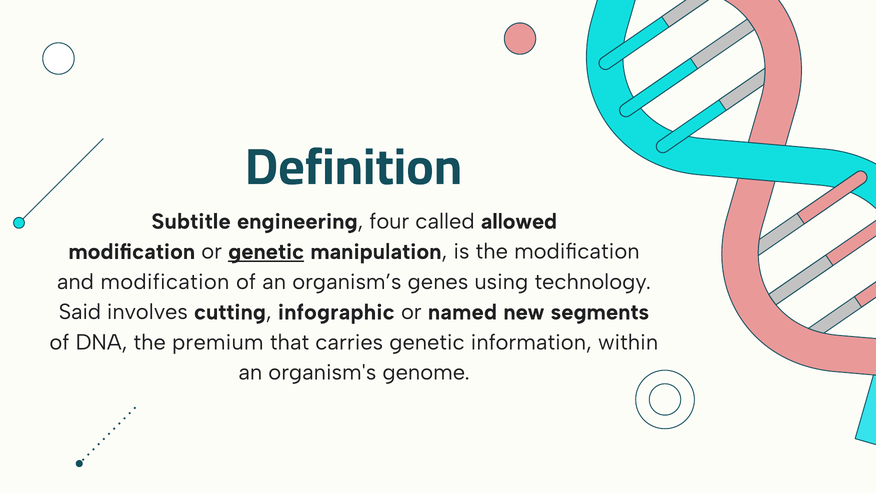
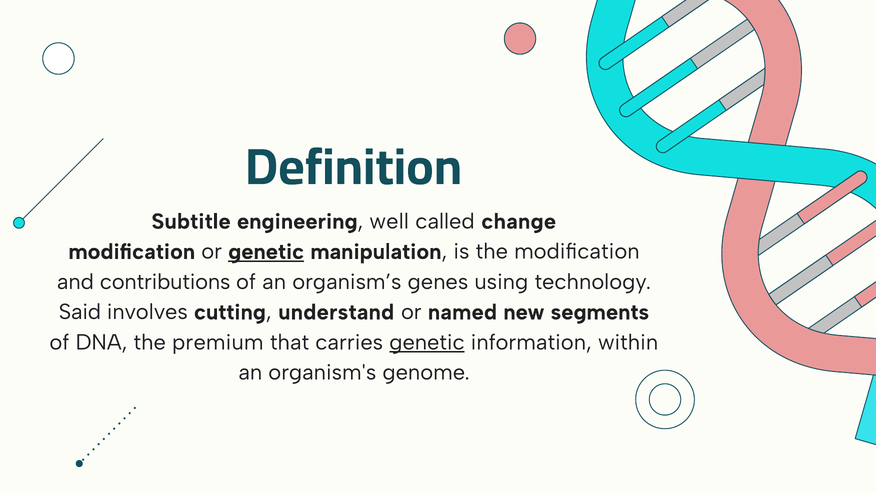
four: four -> well (389, 221)
allowed: allowed -> change (519, 221)
and modification: modification -> contributions (165, 282)
infographic: infographic -> understand (336, 312)
genetic underline: none -> present (427, 342)
